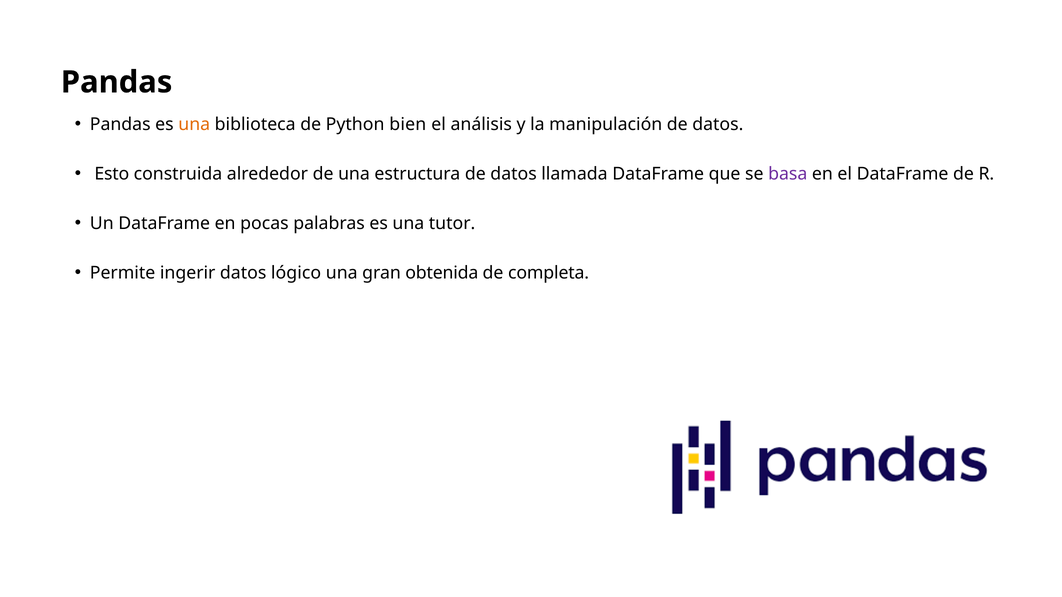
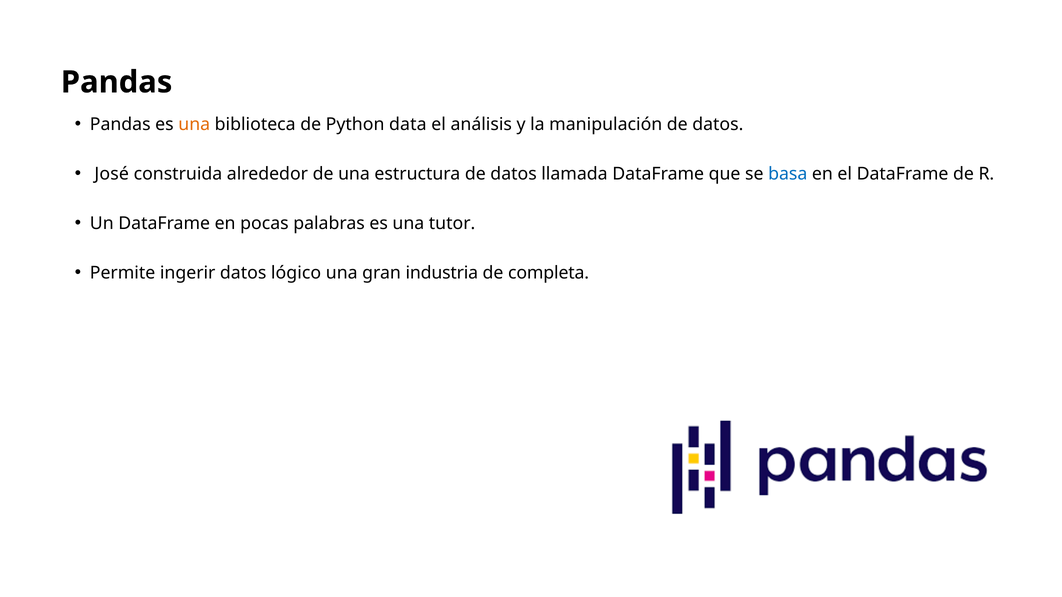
bien: bien -> data (408, 124)
Esto: Esto -> José (112, 174)
basa colour: purple -> blue (788, 174)
obtenida: obtenida -> industria (442, 273)
